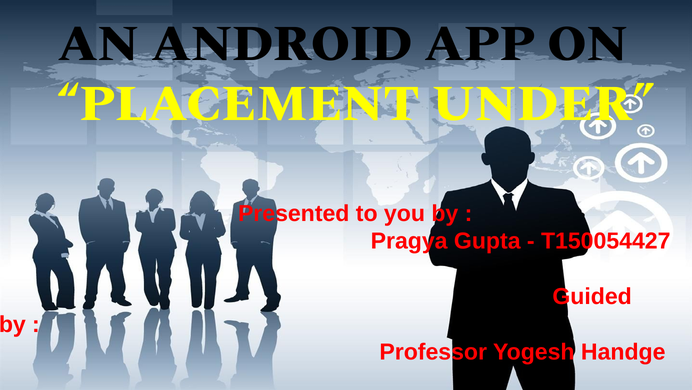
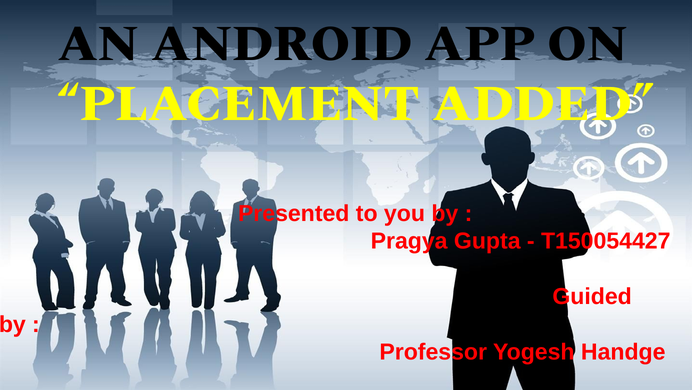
UNDER: UNDER -> ADDED (543, 104)
